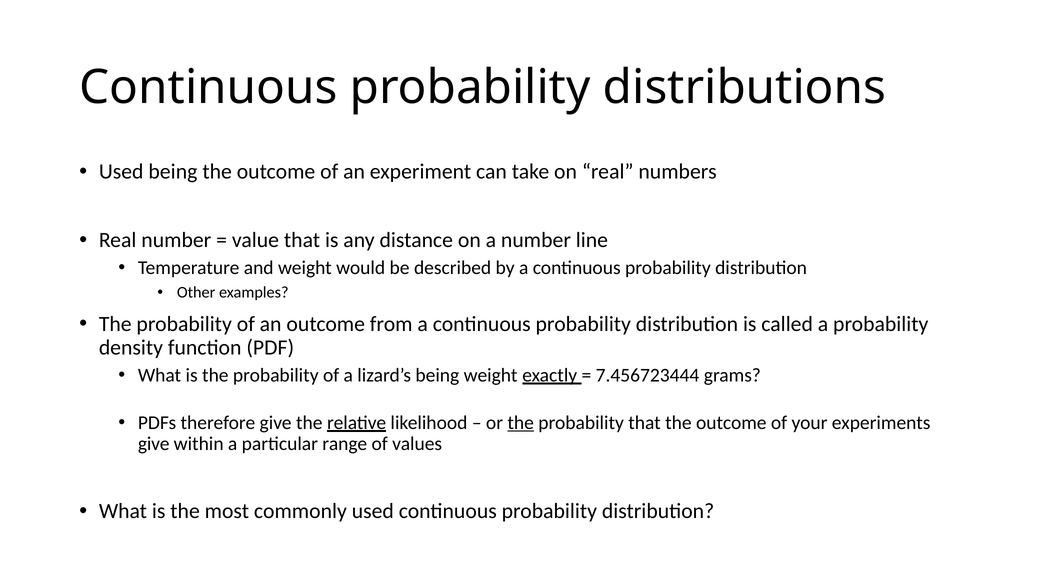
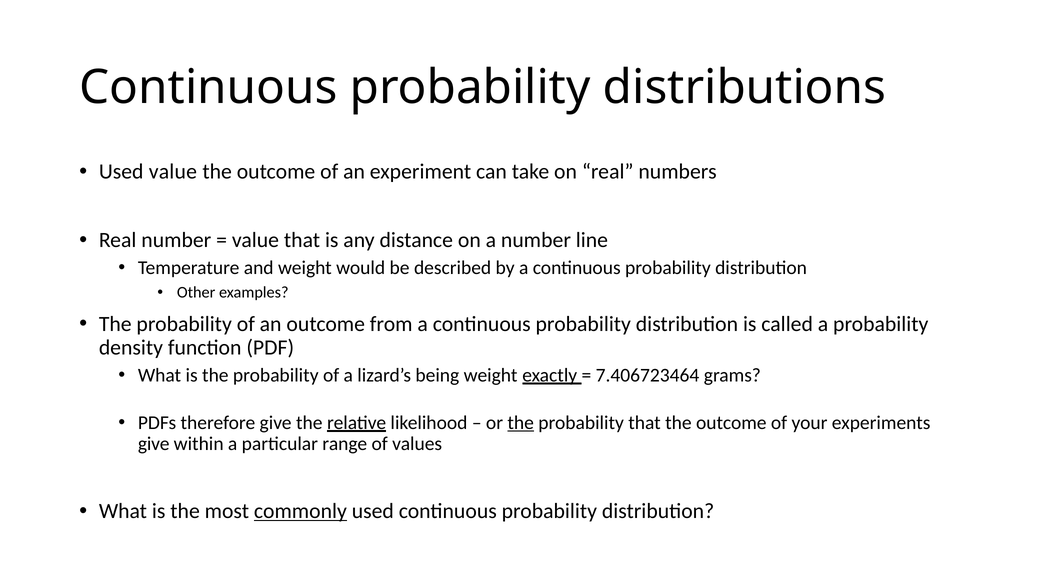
Used being: being -> value (173, 171)
7.456723444: 7.456723444 -> 7.406723464 (648, 375)
commonly underline: none -> present (300, 511)
